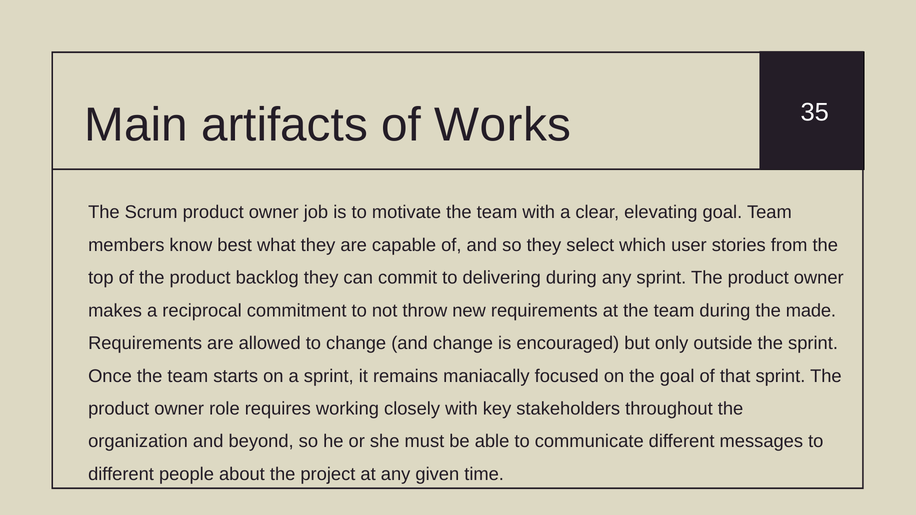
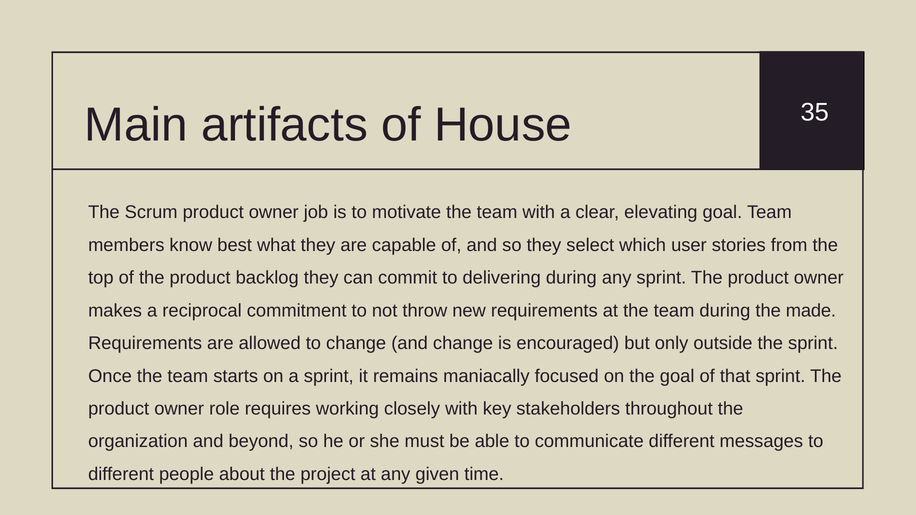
Works: Works -> House (503, 125)
